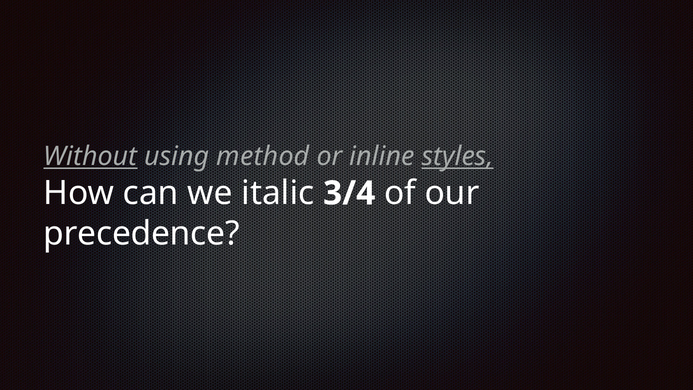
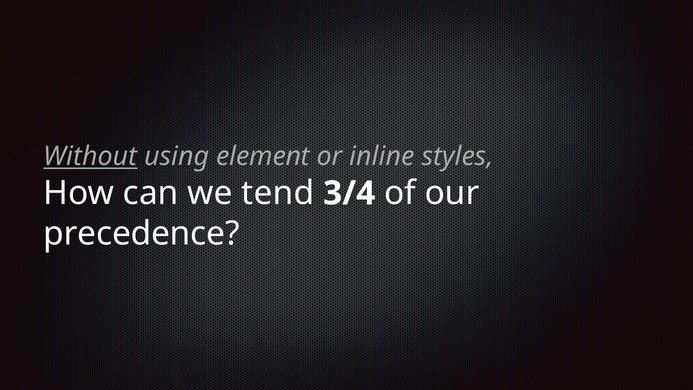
method: method -> element (263, 157)
styles underline: present -> none (457, 157)
italic: italic -> tend (278, 193)
